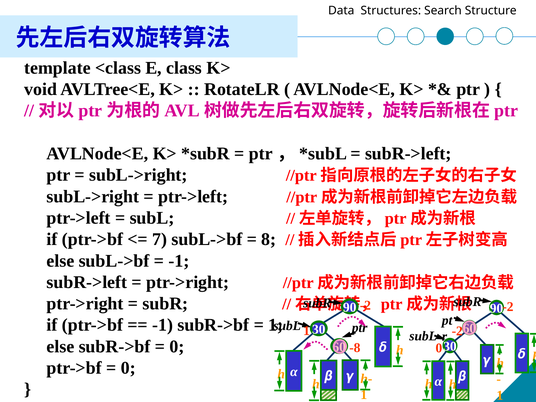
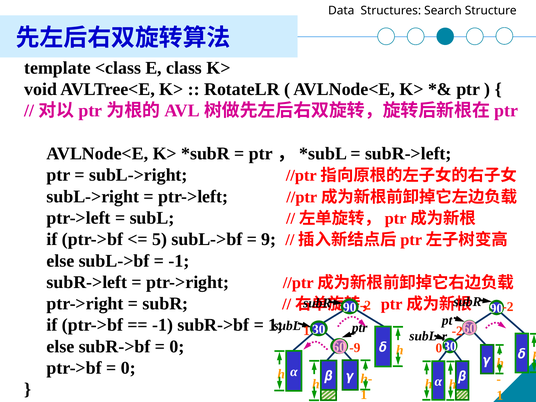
7: 7 -> 5 (160, 239)
8: 8 -> 9 (269, 239)
-8: -8 -> -9 (355, 348)
